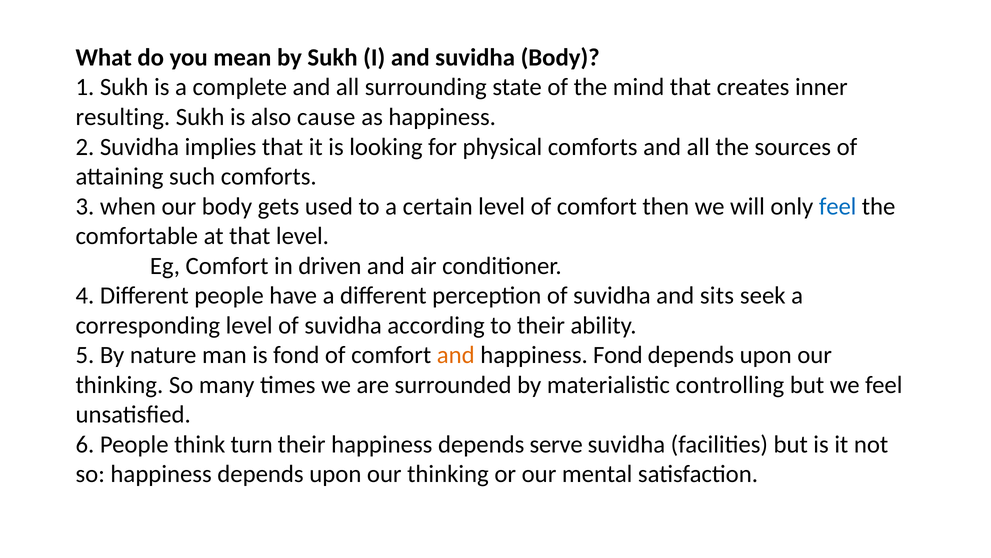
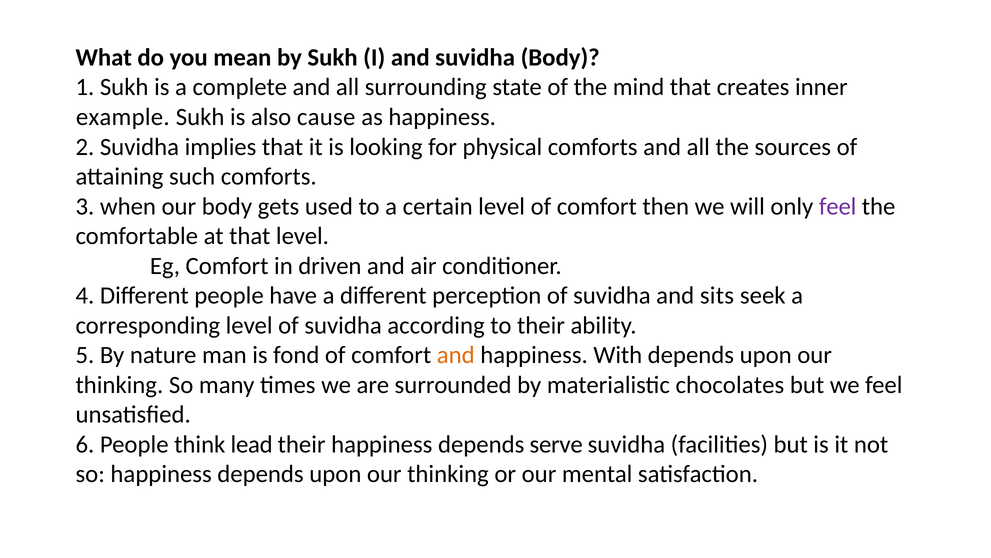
resulting: resulting -> example (123, 117)
feel colour: blue -> purple (838, 206)
happiness Fond: Fond -> With (618, 355)
controlling: controlling -> chocolates (730, 385)
turn: turn -> lead (252, 444)
